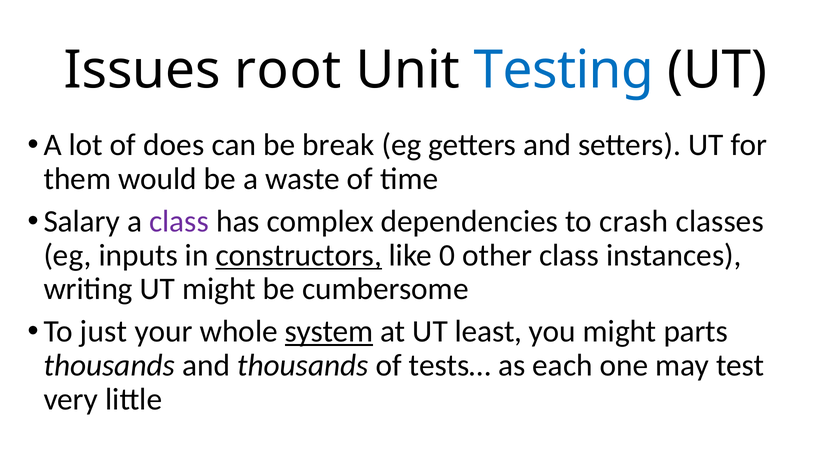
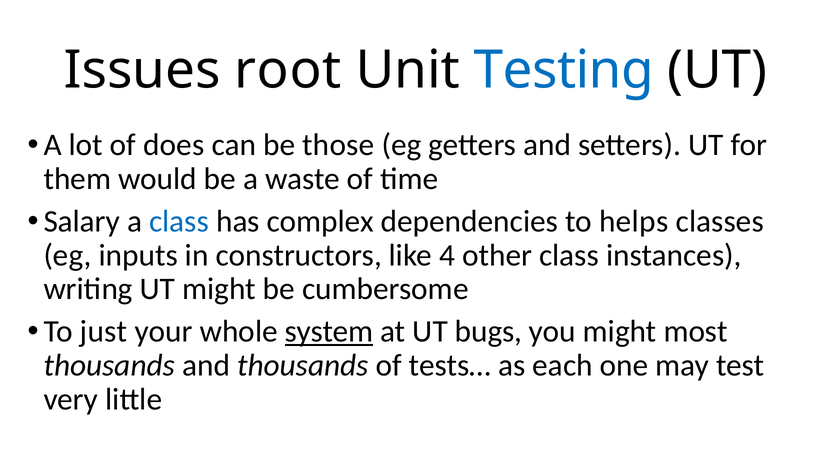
break: break -> those (338, 145)
class colour: purple -> blue (179, 221)
crash: crash -> helps (634, 221)
constructors underline: present -> none (299, 255)
0: 0 -> 4 (447, 255)
least: least -> bugs (488, 332)
parts: parts -> most (696, 332)
